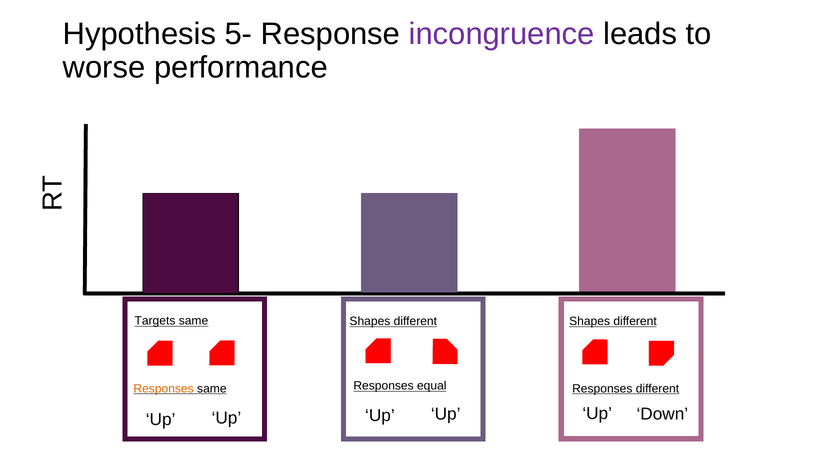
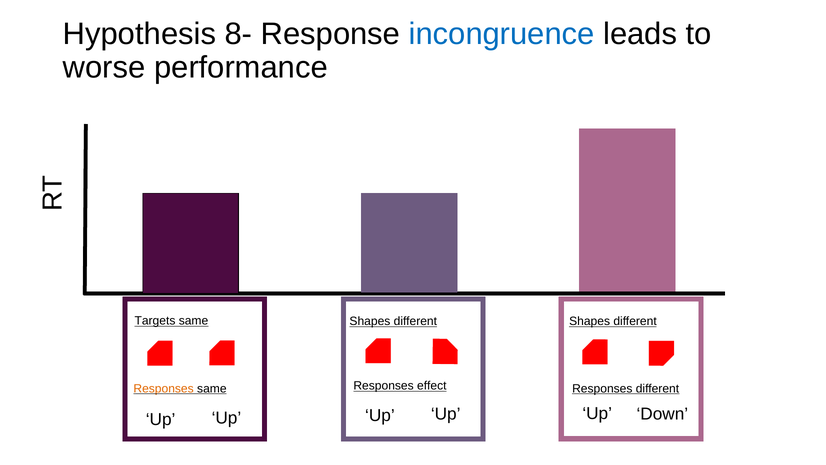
5-: 5- -> 8- (238, 34)
incongruence colour: purple -> blue (502, 34)
equal: equal -> effect (432, 385)
